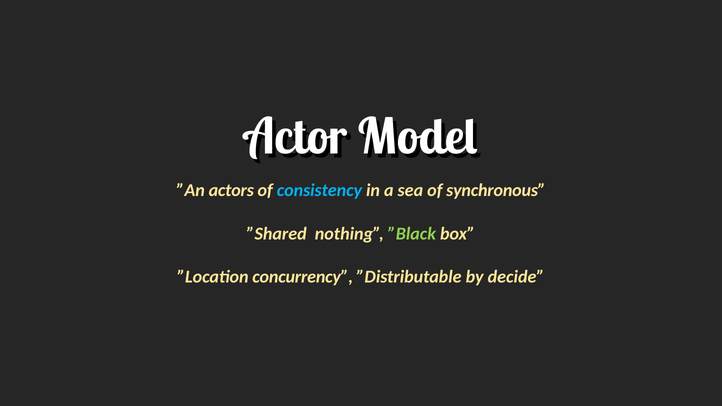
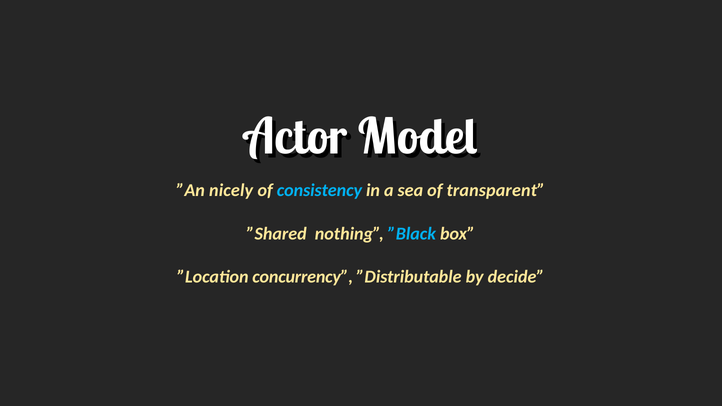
actors: actors -> nicely (231, 190)
synchronous: synchronous -> transparent (496, 190)
”Black colour: light green -> light blue (412, 234)
